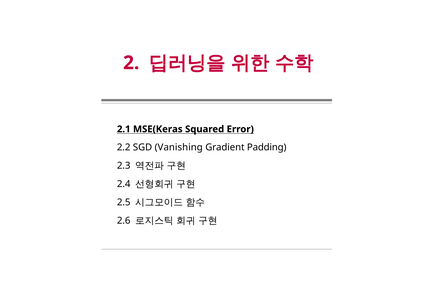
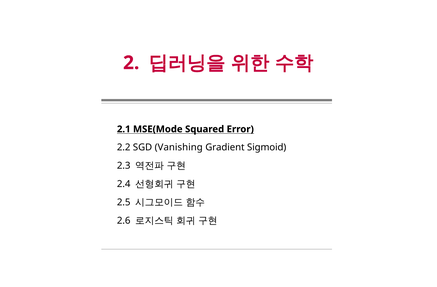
MSE(Keras: MSE(Keras -> MSE(Mode (158, 129)
Padding: Padding -> Sigmoid (267, 147)
